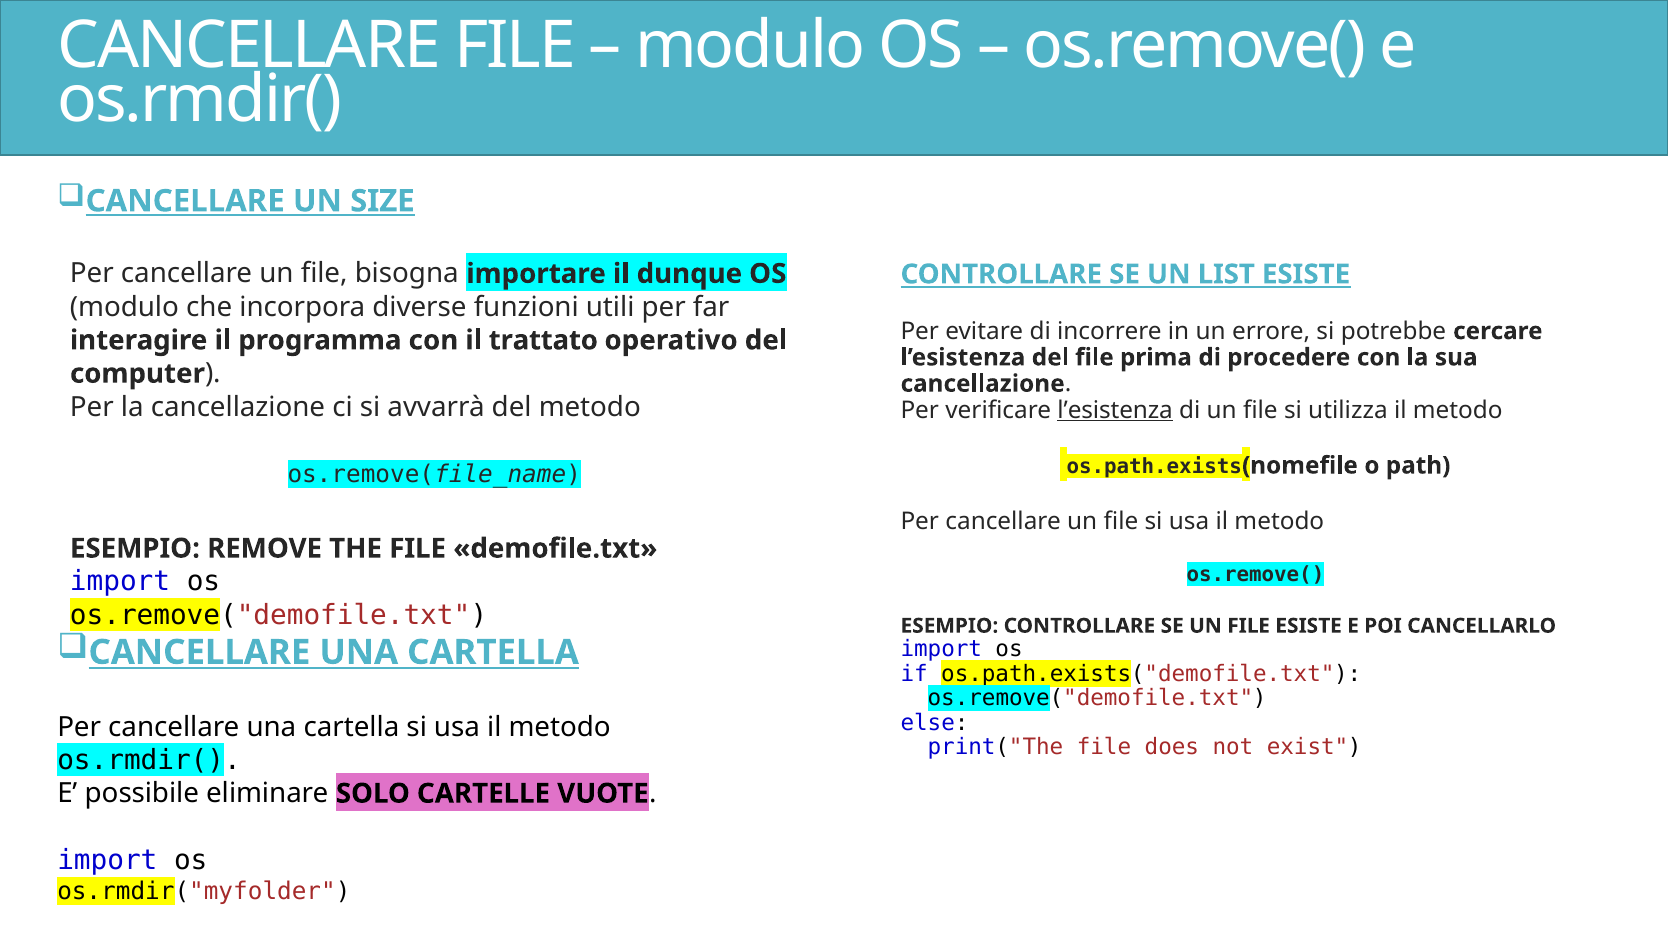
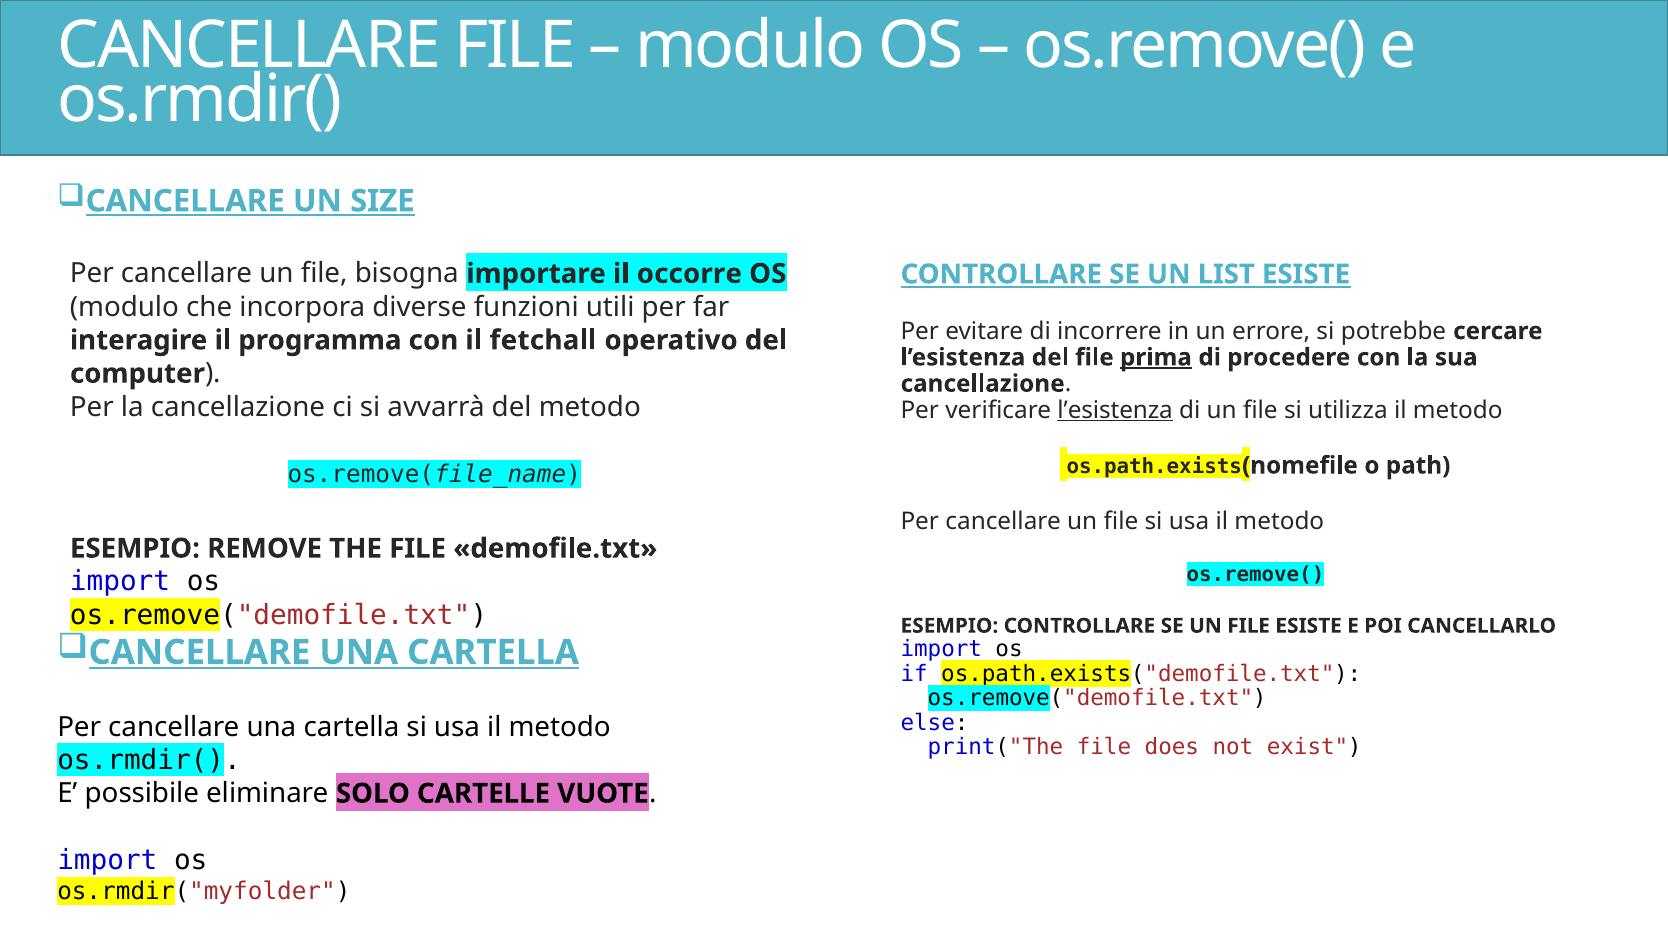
dunque: dunque -> occorre (689, 274)
trattato: trattato -> fetchall (543, 340)
prima underline: none -> present (1156, 358)
